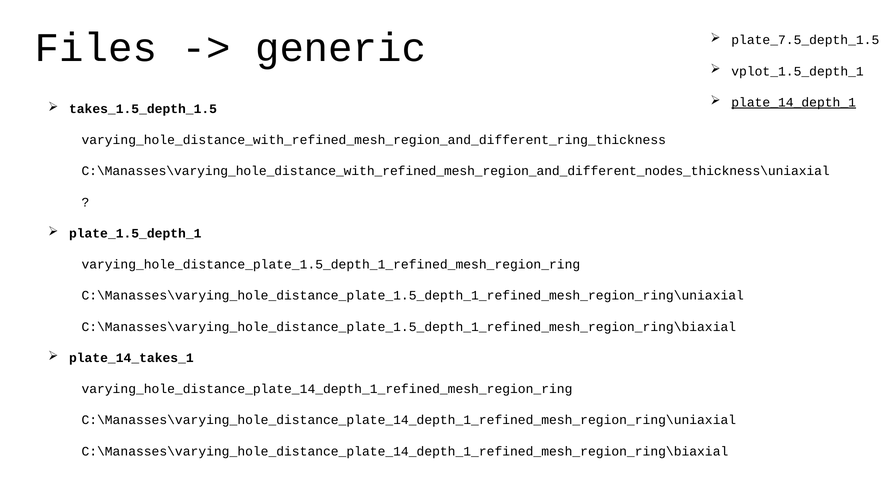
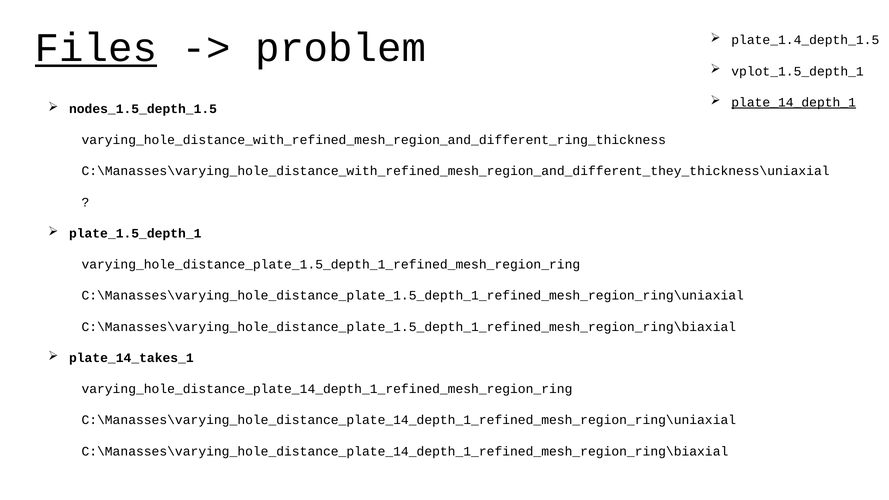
Files underline: none -> present (96, 48)
generic: generic -> problem (341, 48)
plate_7.5_depth_1.5: plate_7.5_depth_1.5 -> plate_1.4_depth_1.5 (805, 40)
takes_1.5_depth_1.5: takes_1.5_depth_1.5 -> nodes_1.5_depth_1.5 (143, 109)
C:\Manasses\varying_hole_distance_with_refined_mesh_region_and_different_nodes_thickness\uniaxial: C:\Manasses\varying_hole_distance_with_refined_mesh_region_and_different_nodes_thickness\uniaxial -> C:\Manasses\varying_hole_distance_with_refined_mesh_region_and_different_they_thickness\uniaxial (456, 171)
